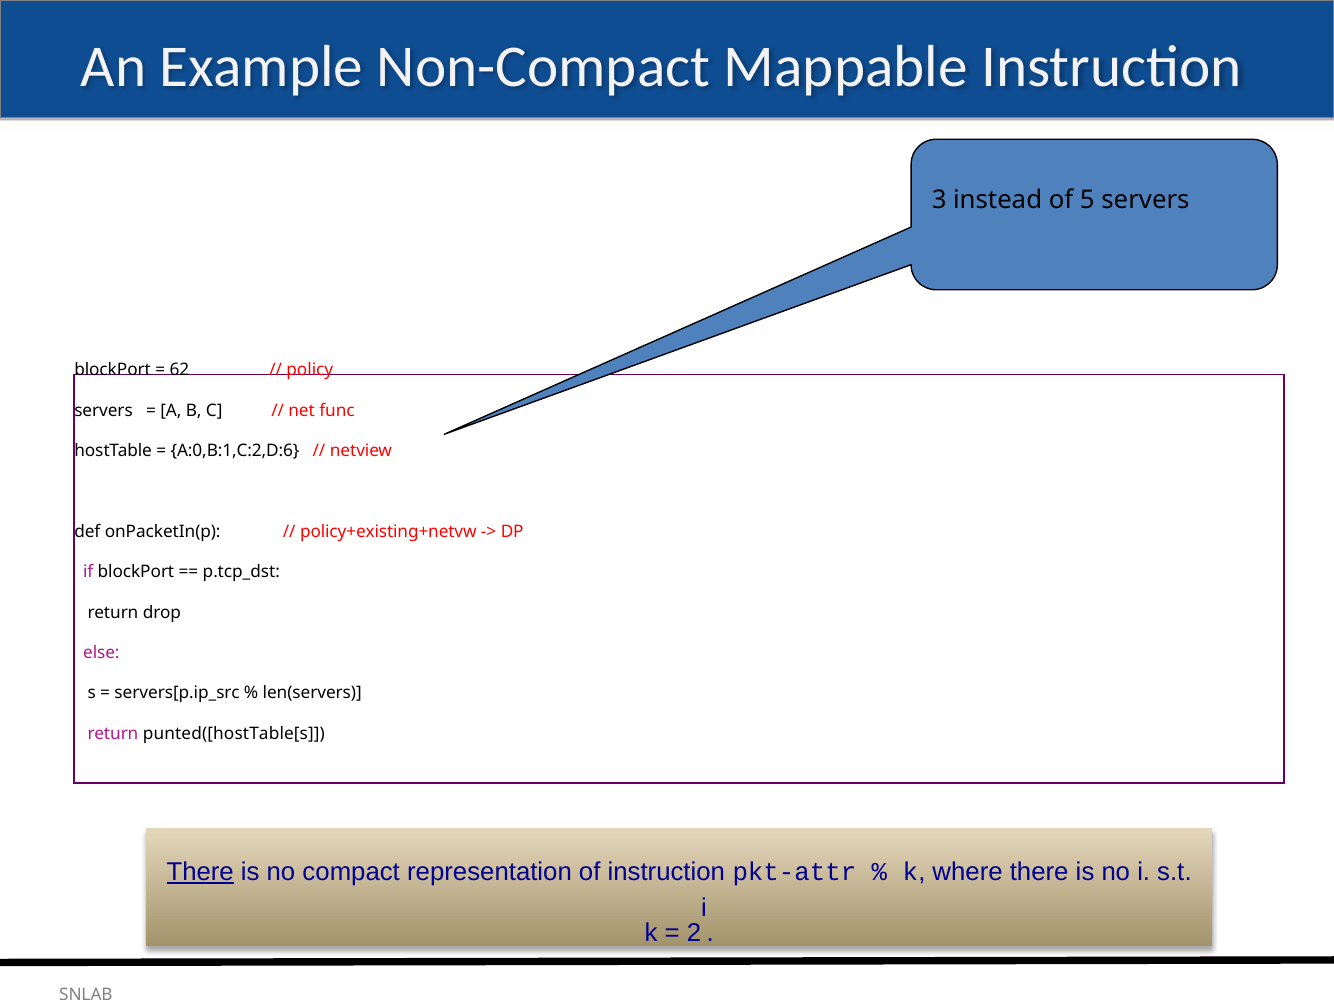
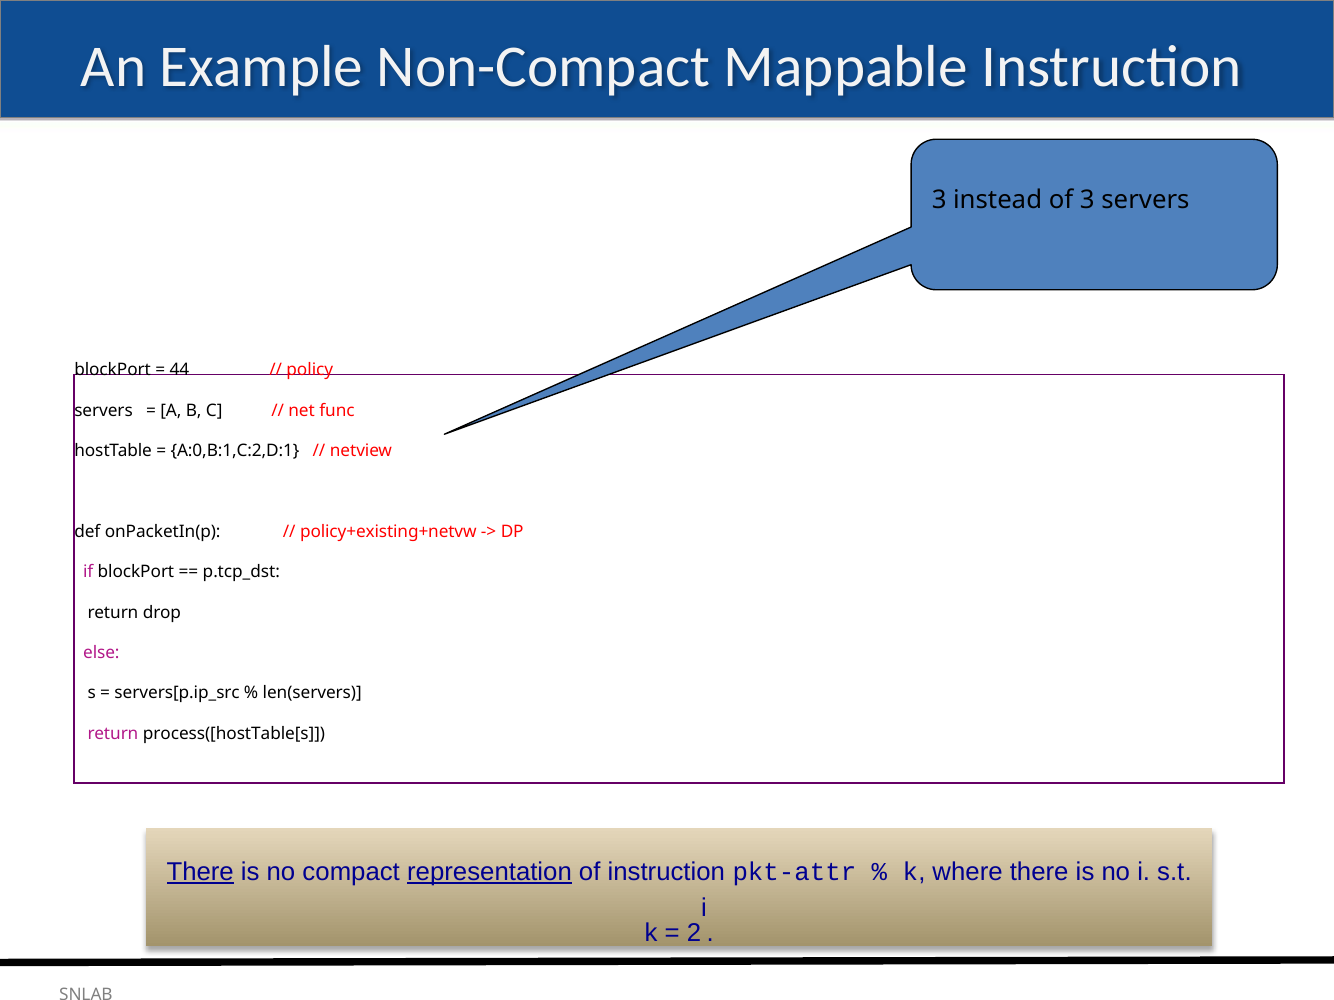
of 5: 5 -> 3 (1087, 200)
62: 62 -> 44 (179, 370)
A:0,B:1,C:2,D:6: A:0,B:1,C:2,D:6 -> A:0,B:1,C:2,D:1 (235, 451)
punted([hostTable[s: punted([hostTable[s -> process([hostTable[s (234, 734)
representation underline: none -> present (490, 872)
